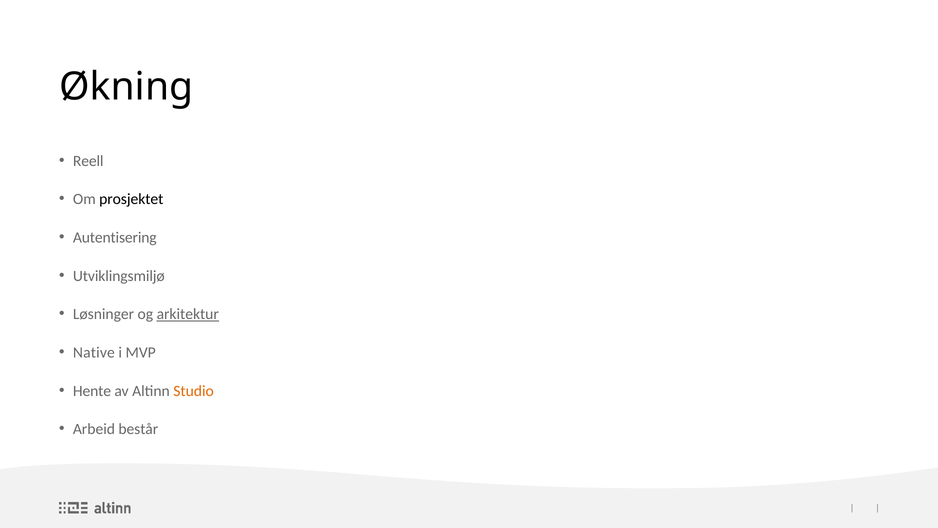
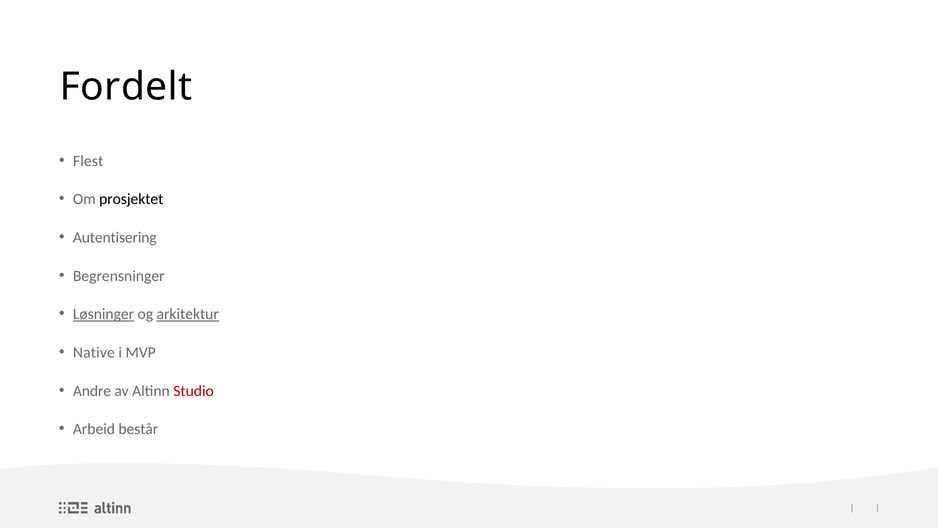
Økning: Økning -> Fordelt (126, 87)
Reell: Reell -> Flest (88, 161)
Utviklingsmiljø: Utviklingsmiljø -> Begrensninger (119, 276)
Løsninger underline: none -> present (104, 314)
Hente: Hente -> Andre (92, 391)
Studio colour: orange -> red (194, 391)
